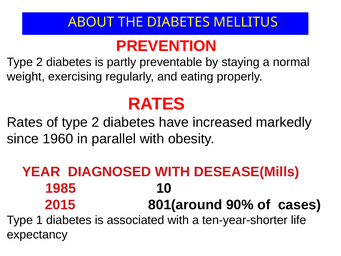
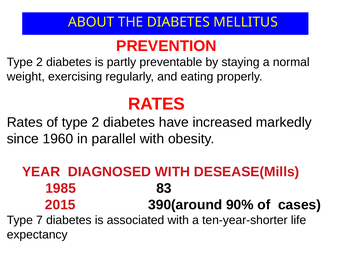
10: 10 -> 83 (164, 188)
801(around: 801(around -> 390(around (185, 205)
1: 1 -> 7 (39, 220)
